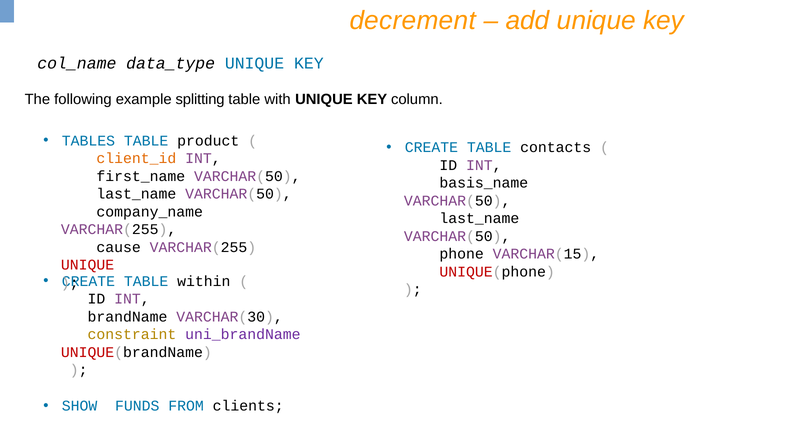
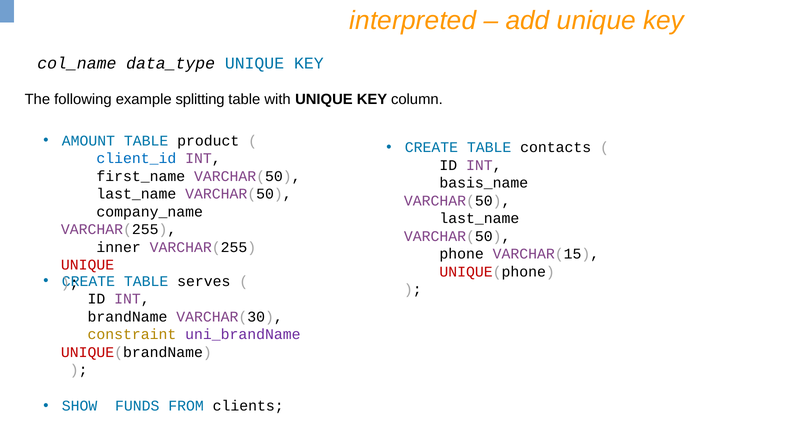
decrement: decrement -> interpreted (413, 21)
TABLES: TABLES -> AMOUNT (88, 141)
client_id colour: orange -> blue (136, 158)
cause: cause -> inner (119, 247)
within: within -> serves (204, 281)
